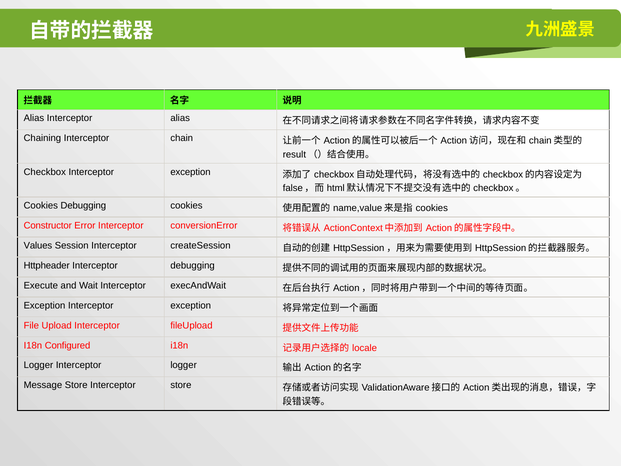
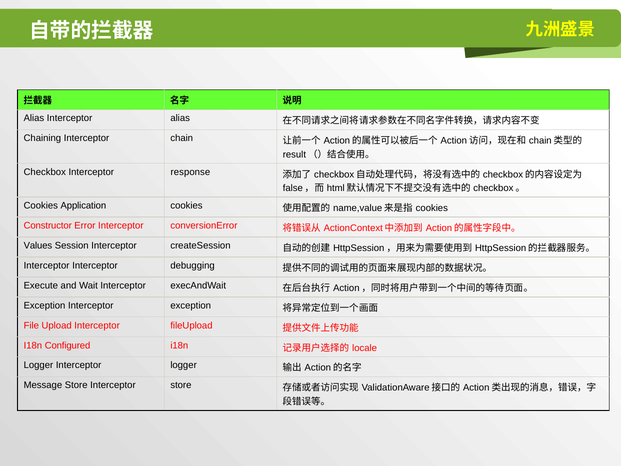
Checkbox Interceptor exception: exception -> response (190, 172)
Cookies Debugging: Debugging -> Application (83, 206)
Httpheader: Httpheader -> Interceptor (47, 265)
